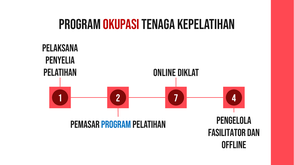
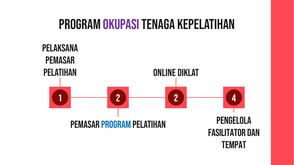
OKUPASI colour: red -> purple (121, 25)
PENYELIA: PENYELIA -> PEMASAR (60, 61)
2 7: 7 -> 2 (176, 98)
OFFLINE: OFFLINE -> TEMPAT (234, 145)
